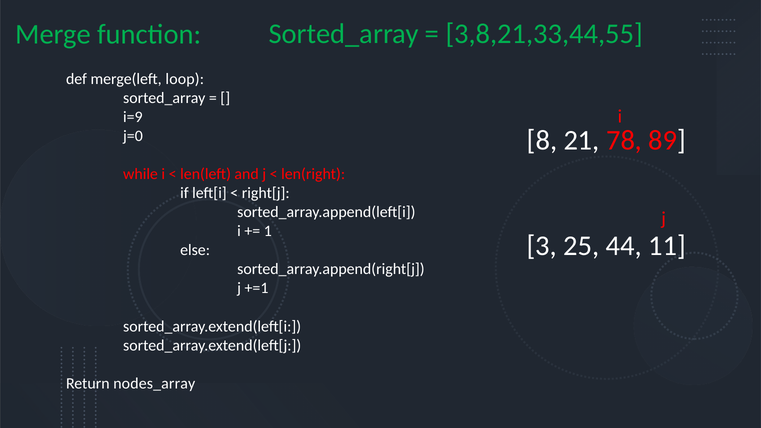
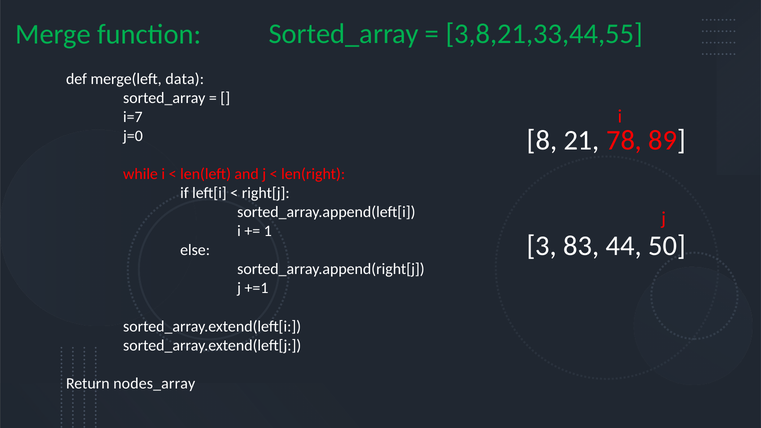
loop: loop -> data (185, 79)
i=9: i=9 -> i=7 (133, 117)
25: 25 -> 83 (581, 246)
11: 11 -> 50 (667, 246)
